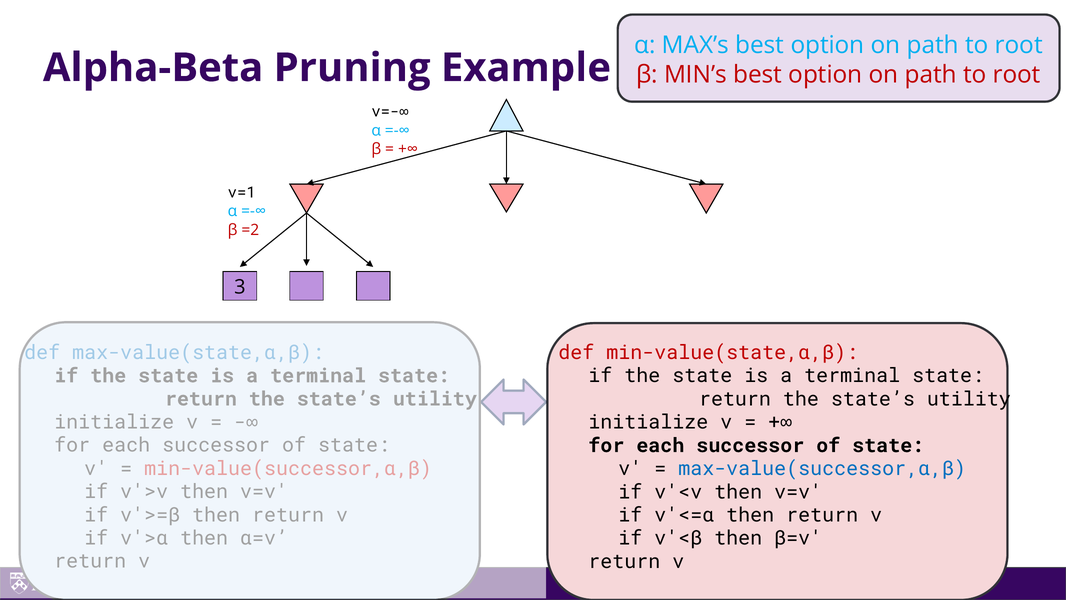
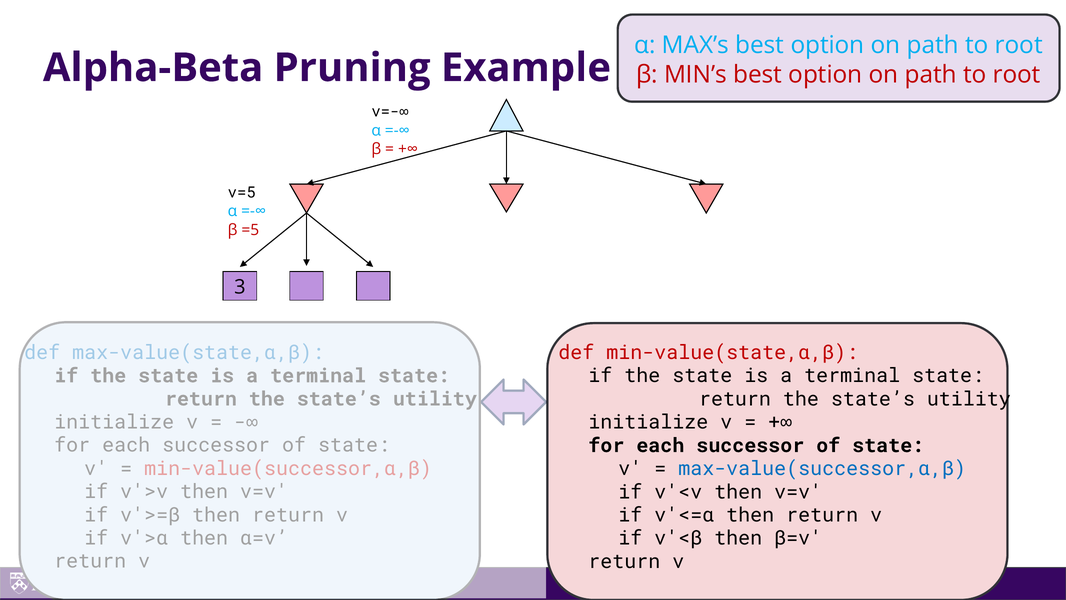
v=1: v=1 -> v=5 (242, 192)
=2: =2 -> =5 (250, 230)
